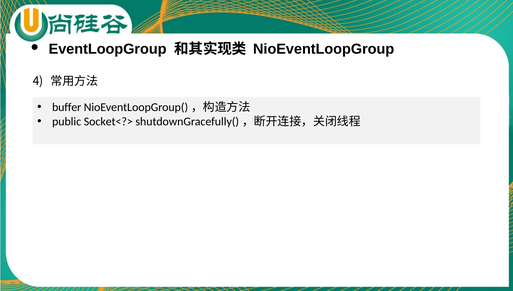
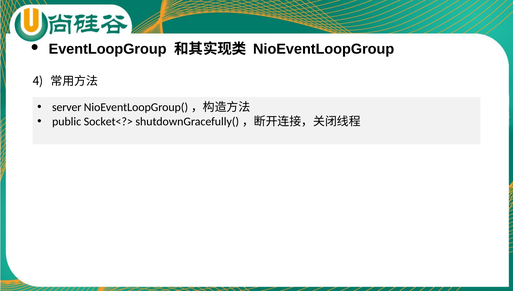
buffer: buffer -> server (67, 107)
